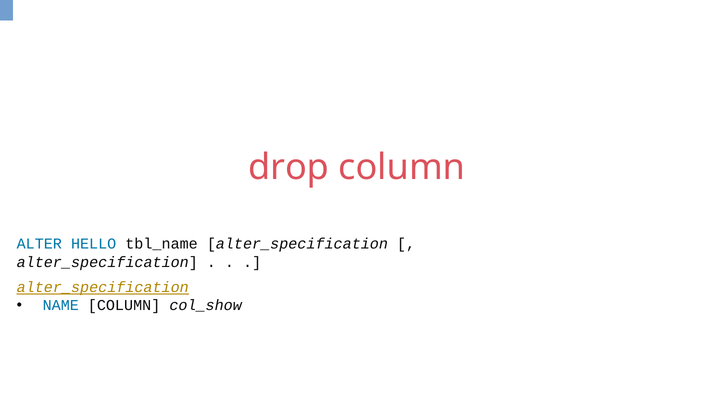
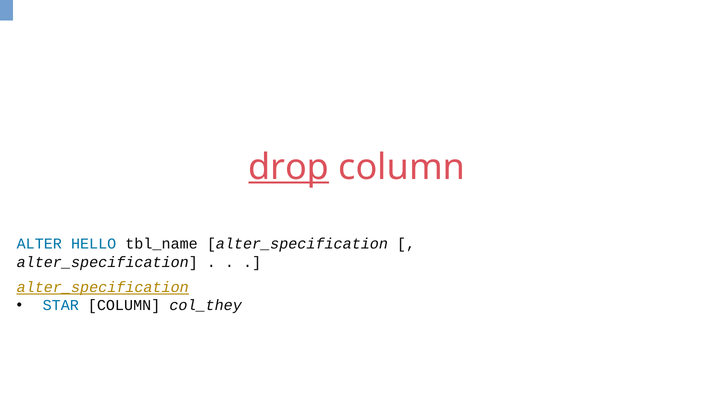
drop underline: none -> present (289, 167)
NAME: NAME -> STAR (61, 305)
col_show: col_show -> col_they (206, 305)
